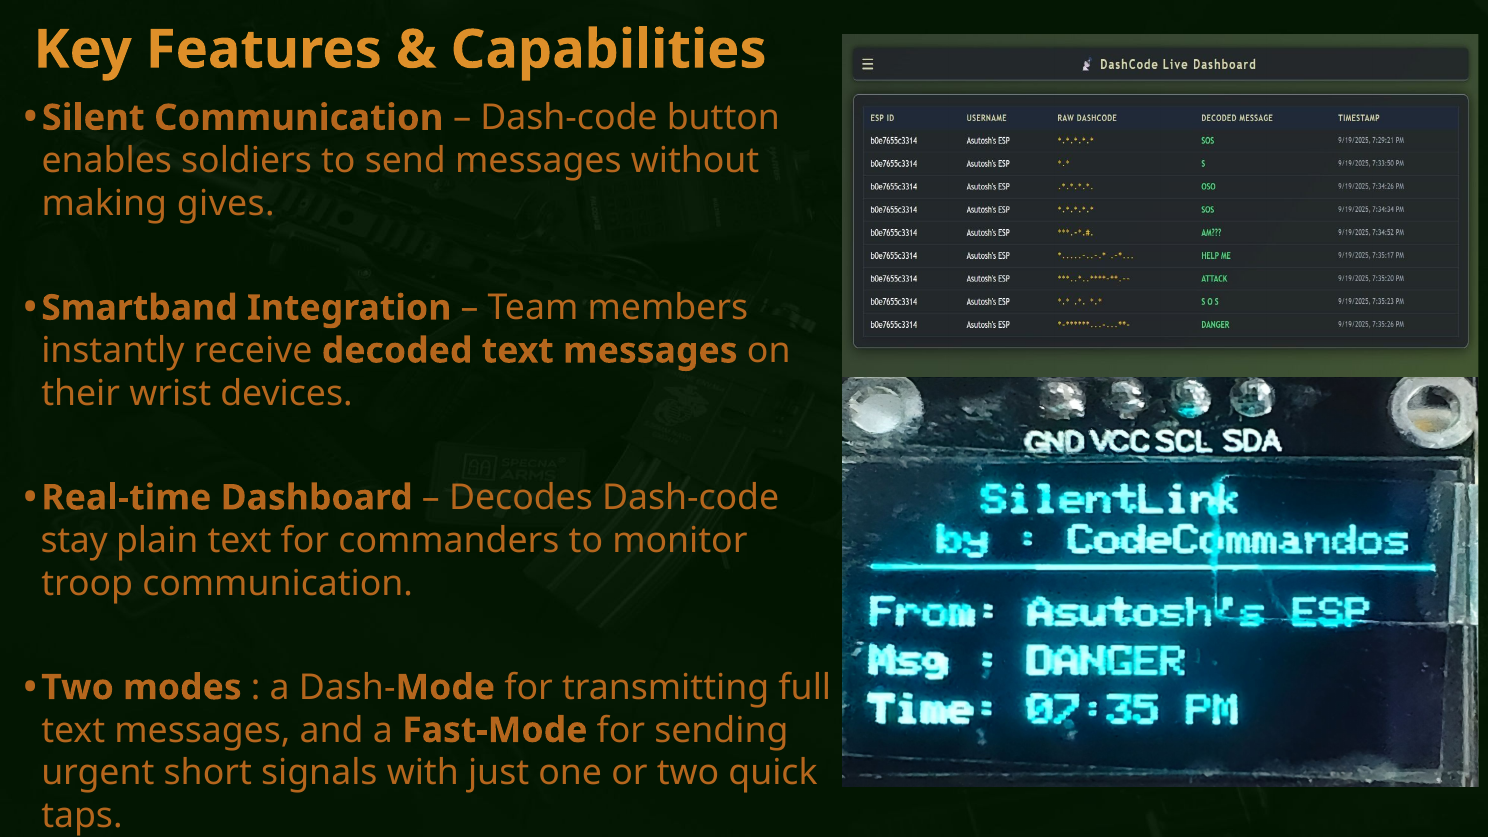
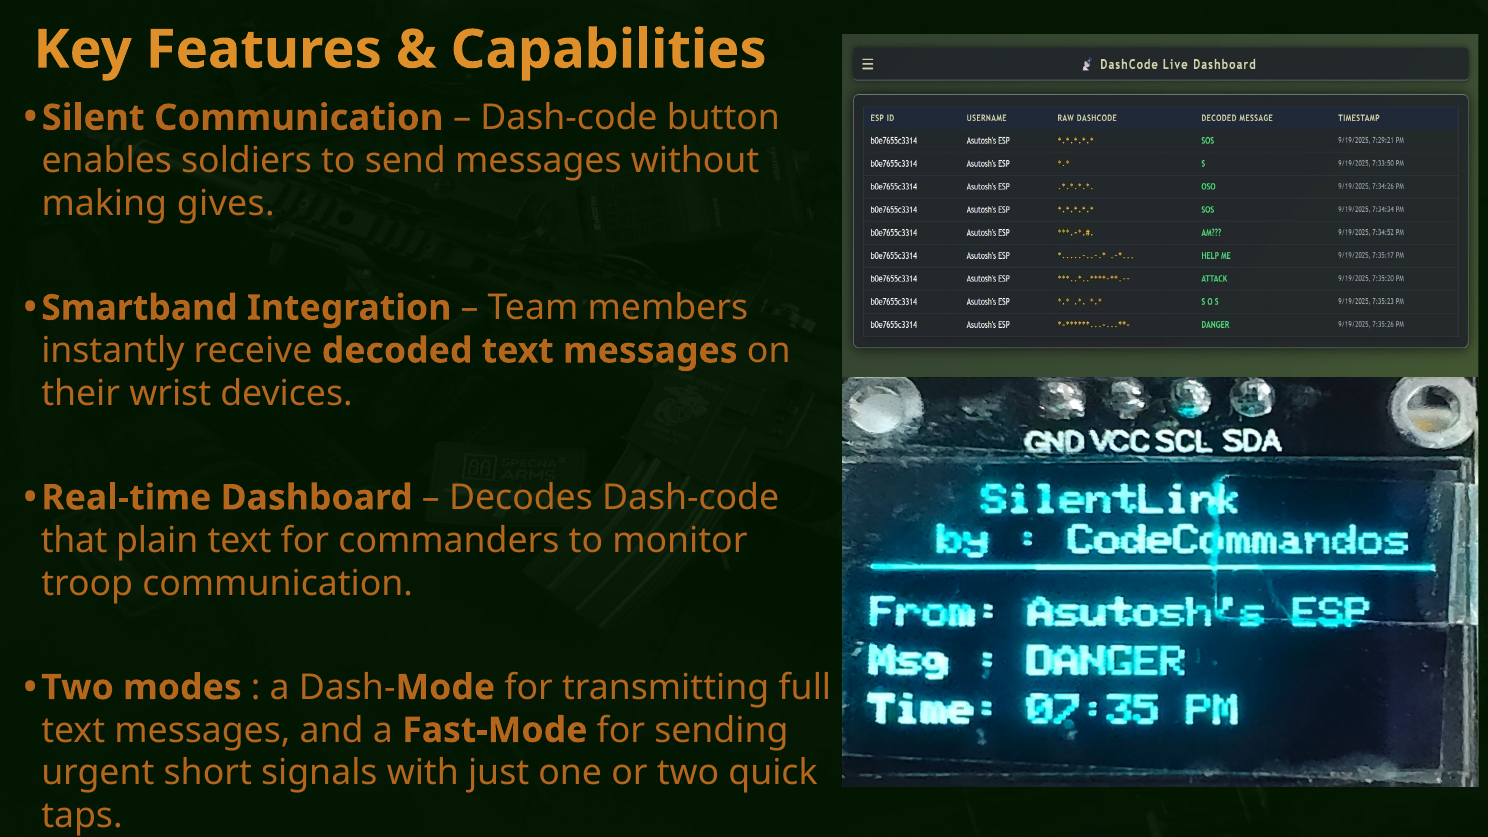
stay: stay -> that (74, 541)
